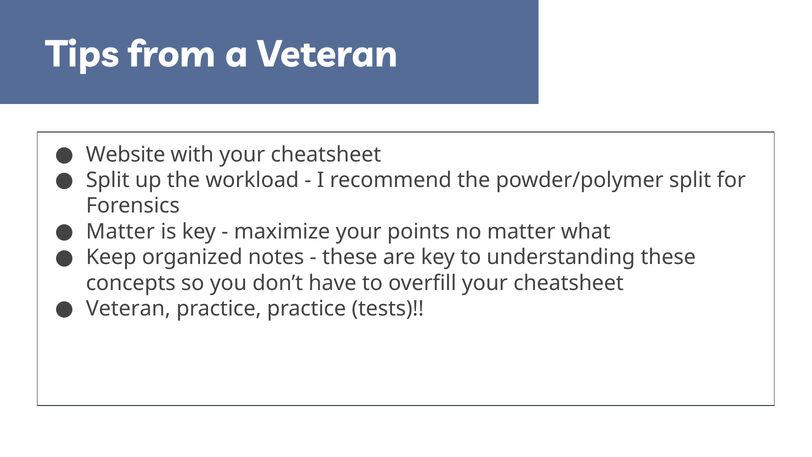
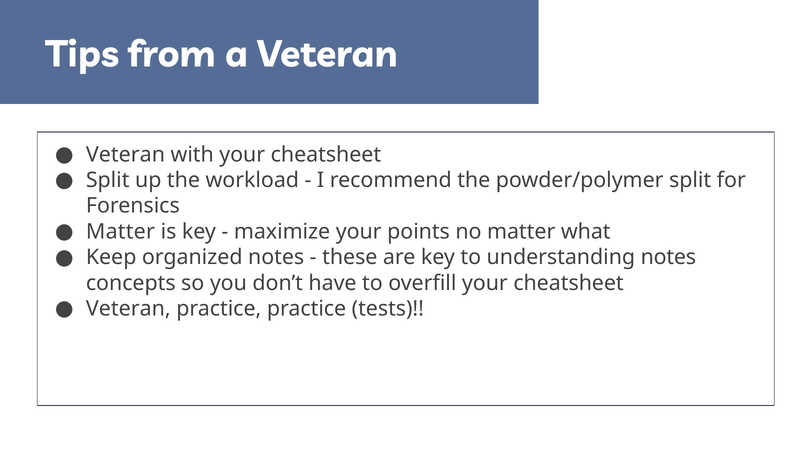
Website: Website -> Veteran (125, 154)
understanding these: these -> notes (668, 257)
